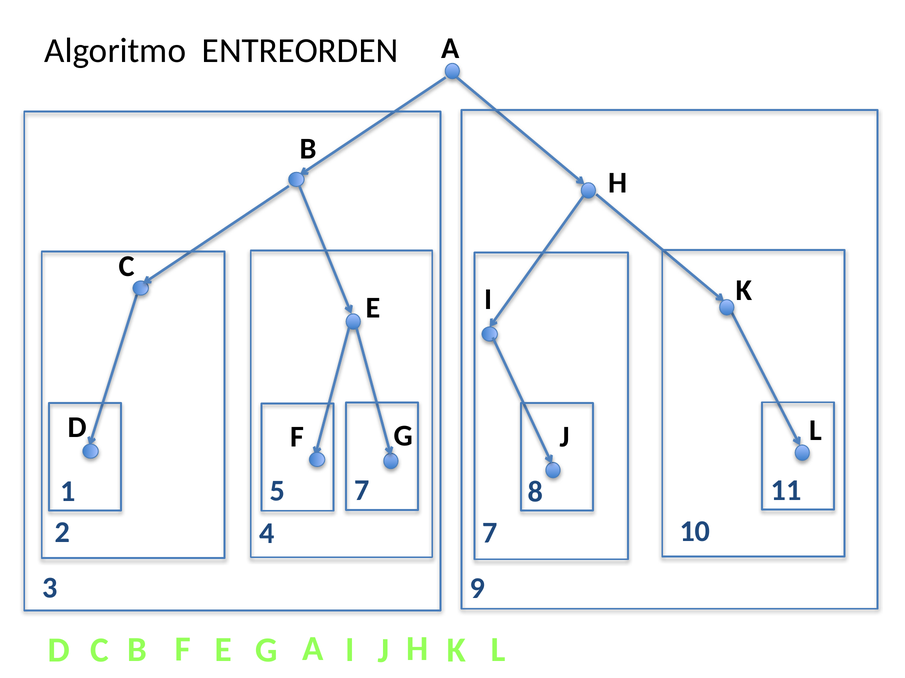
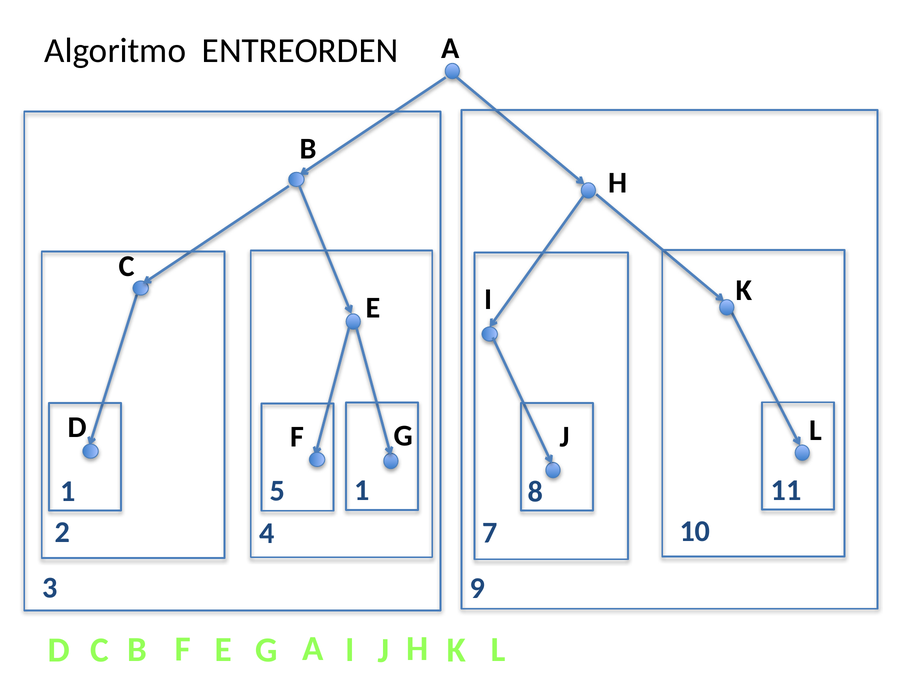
5 7: 7 -> 1 (362, 491)
